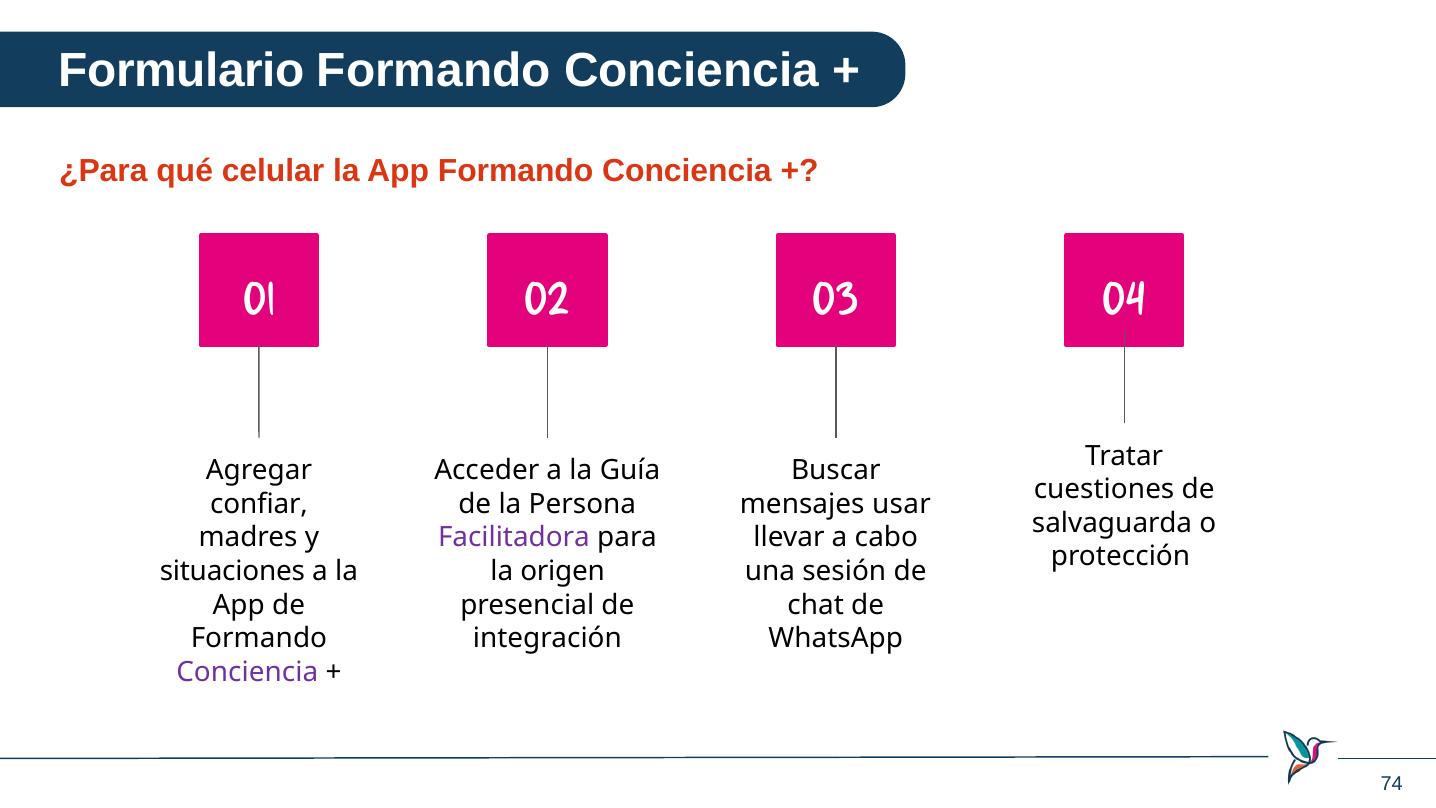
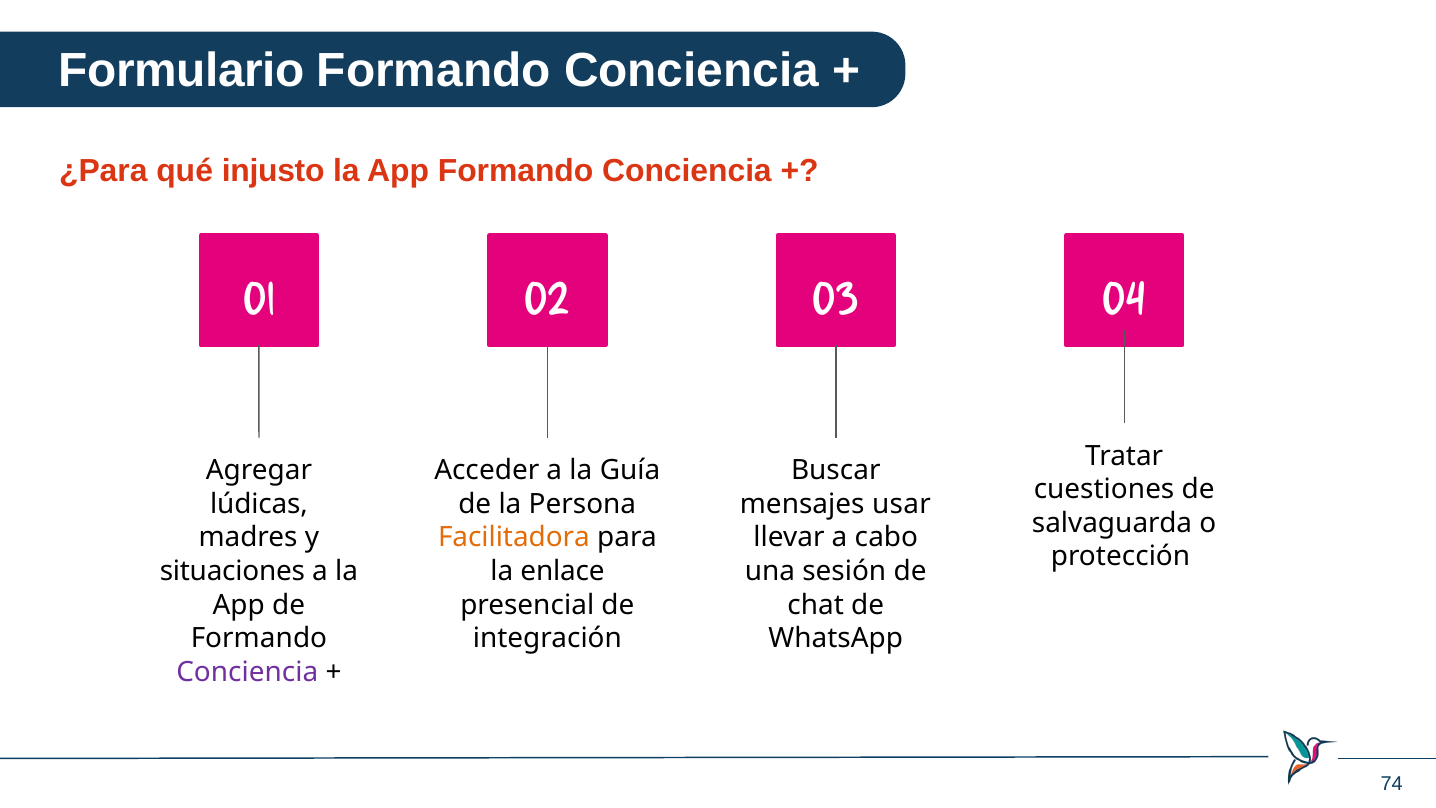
celular: celular -> injusto (273, 171)
confiar: confiar -> lúdicas (259, 504)
Facilitadora colour: purple -> orange (514, 538)
origen: origen -> enlace (563, 571)
